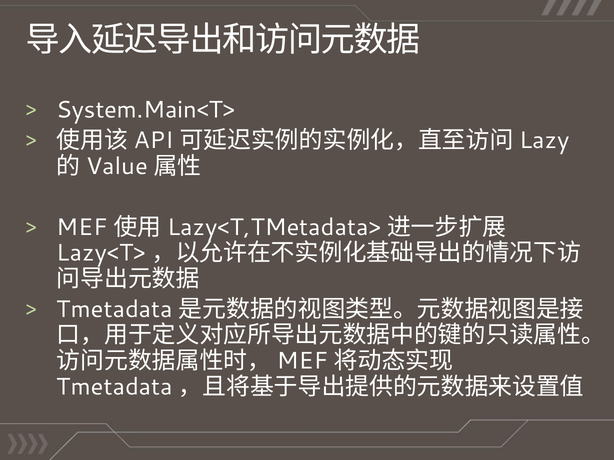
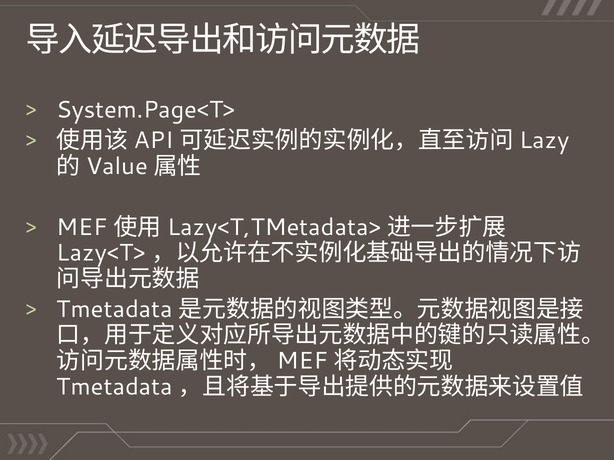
System.Main<T>: System.Main<T> -> System.Page<T> (146, 110)
